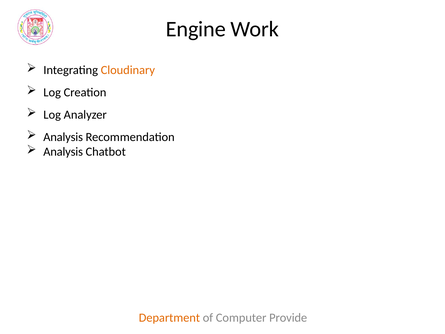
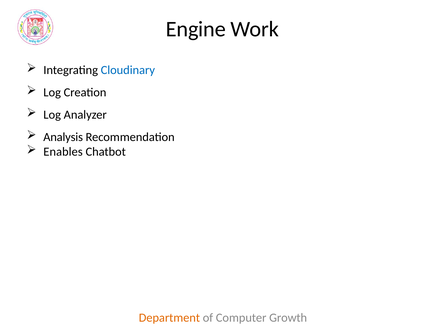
Cloudinary colour: orange -> blue (128, 70)
Analysis: Analysis -> Enables (63, 152)
Provide: Provide -> Growth (288, 318)
